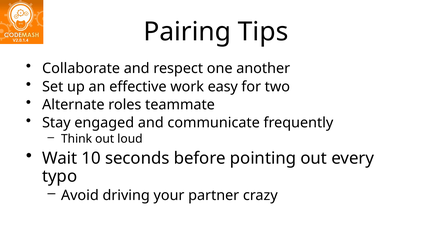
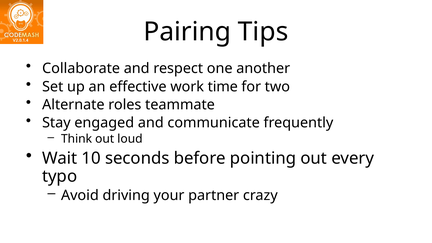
easy: easy -> time (223, 87)
